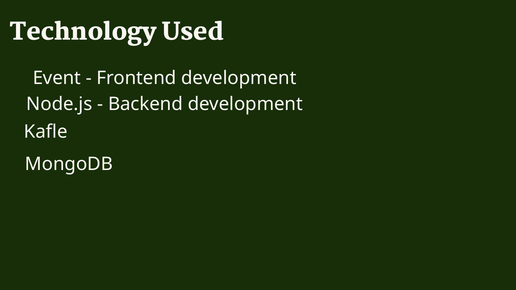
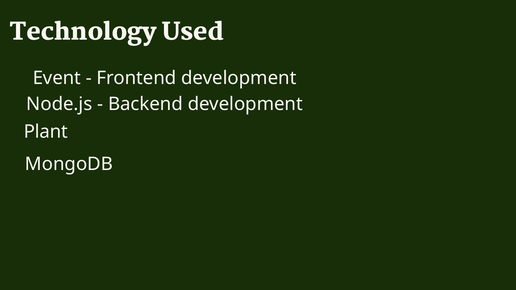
Kafle: Kafle -> Plant (46, 132)
